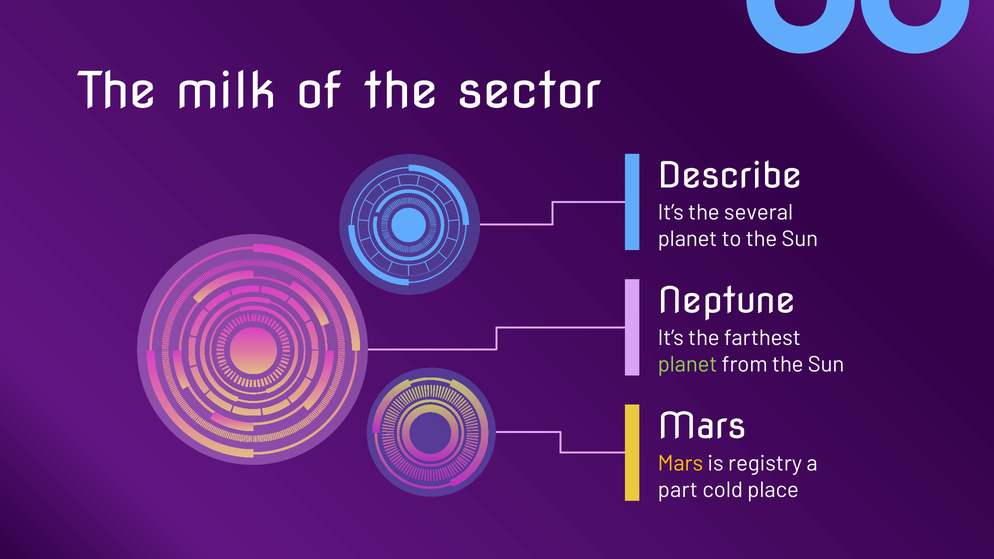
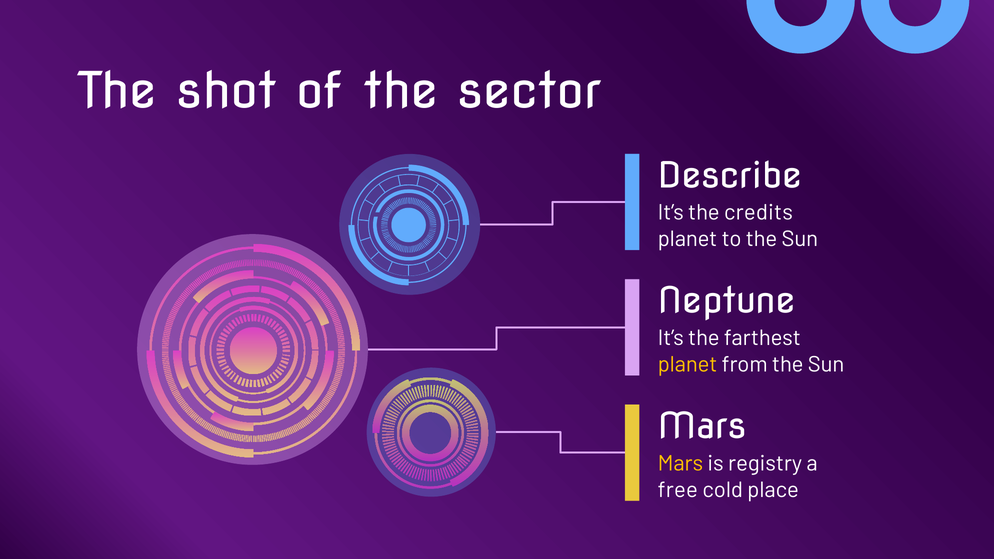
milk: milk -> shot (226, 92)
several: several -> credits (758, 213)
planet colour: light green -> yellow (688, 365)
part: part -> free (678, 490)
